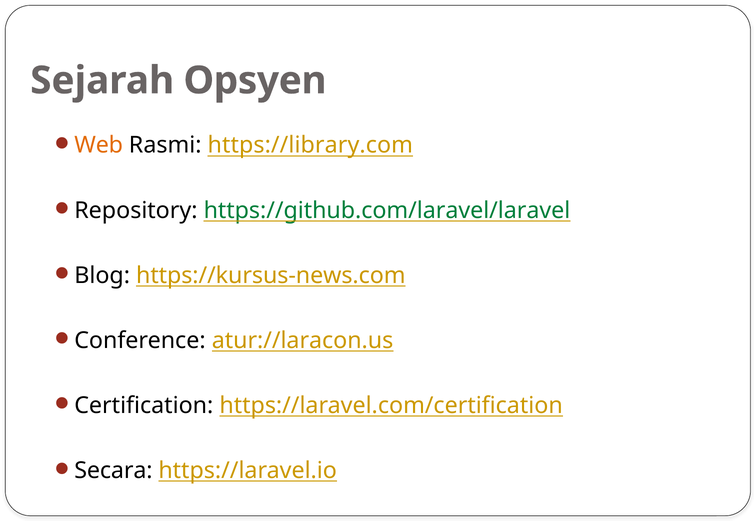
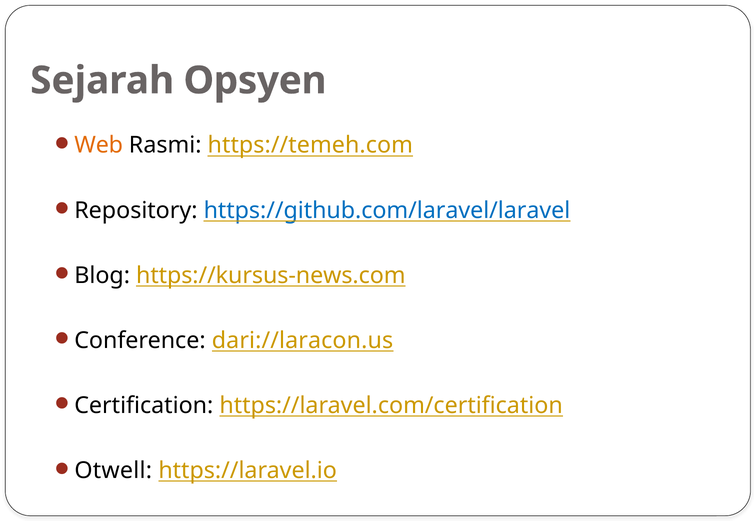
https://library.com: https://library.com -> https://temeh.com (310, 145)
https://github.com/laravel/laravel colour: green -> blue (387, 210)
atur://laracon.us: atur://laracon.us -> dari://laracon.us (302, 341)
Secara: Secara -> Otwell (113, 471)
